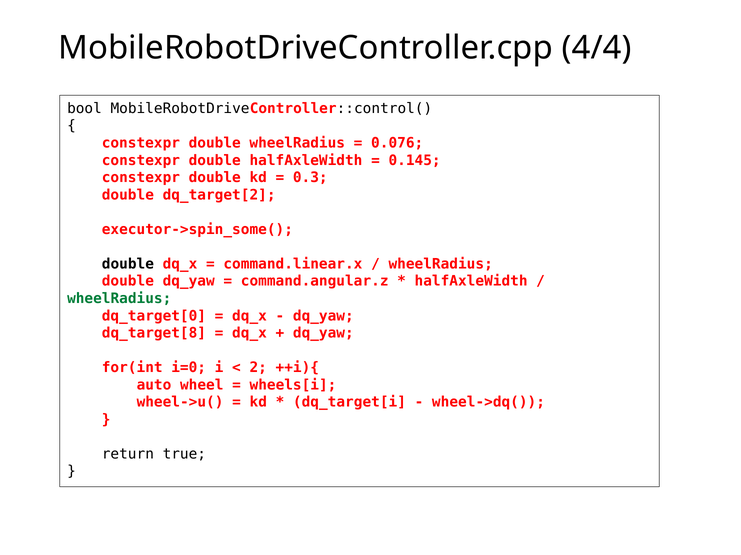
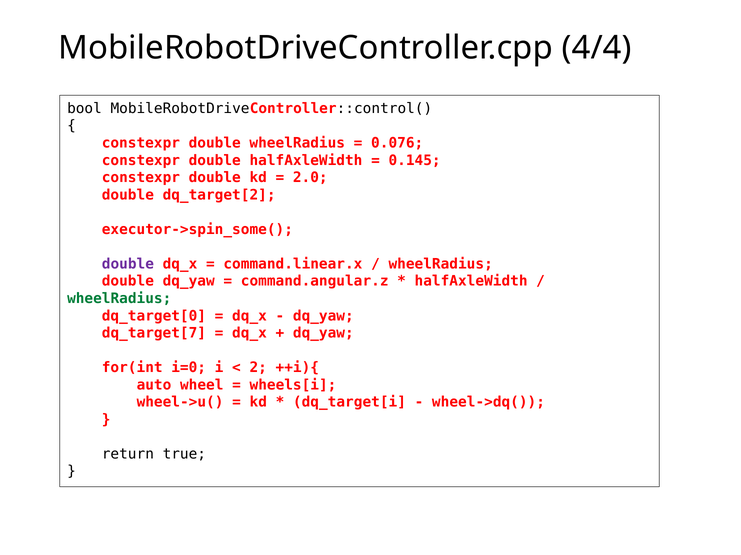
0.3: 0.3 -> 2.0 (310, 178)
double colour: black -> purple (128, 264)
dq_target[8: dq_target[8 -> dq_target[7 (154, 333)
